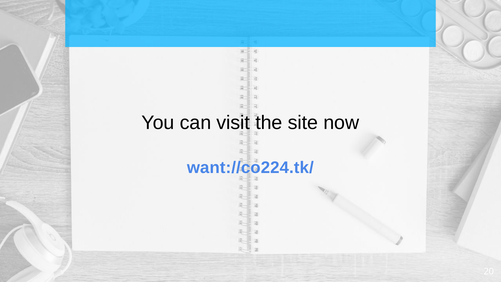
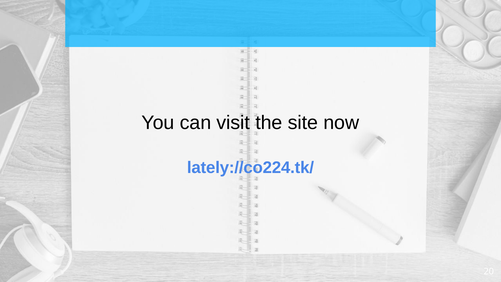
want://co224.tk/: want://co224.tk/ -> lately://co224.tk/ (250, 168)
